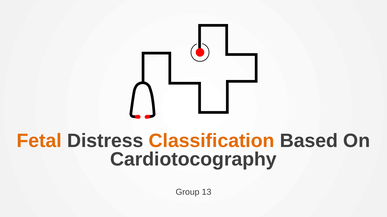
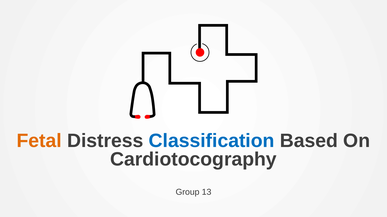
Classification colour: orange -> blue (212, 141)
